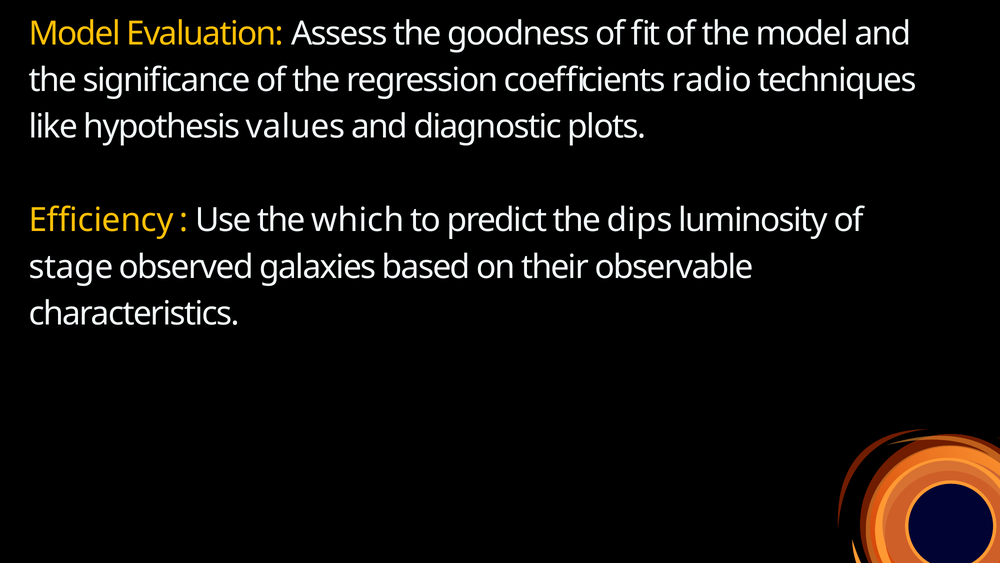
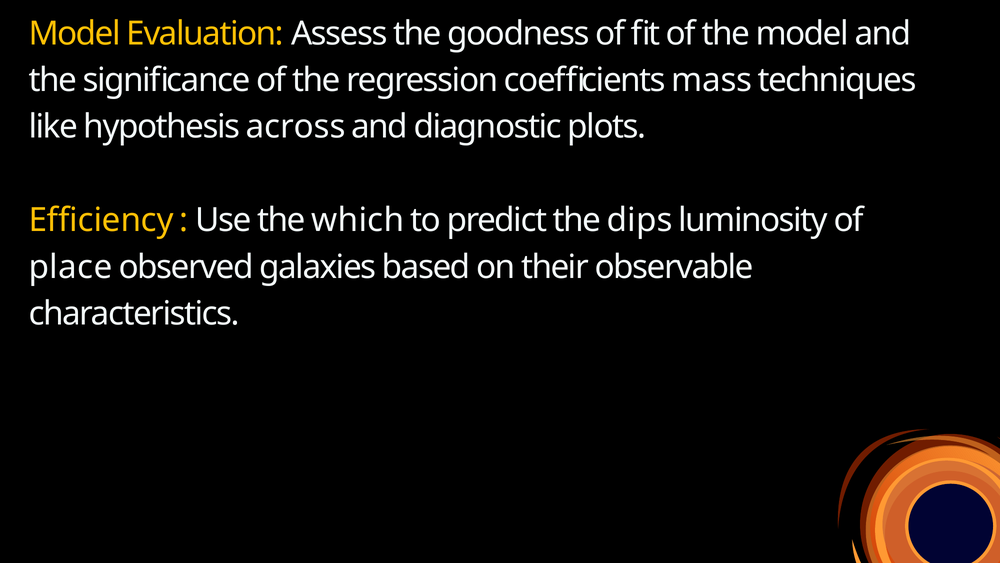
radio: radio -> mass (712, 80)
values: values -> across (296, 127)
stage: stage -> place (71, 267)
